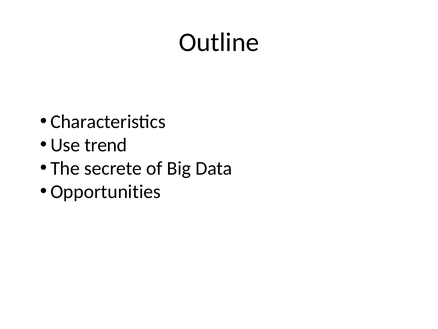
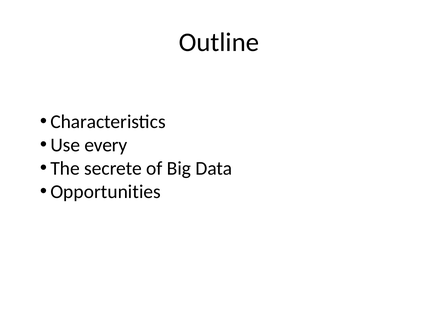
trend: trend -> every (106, 145)
